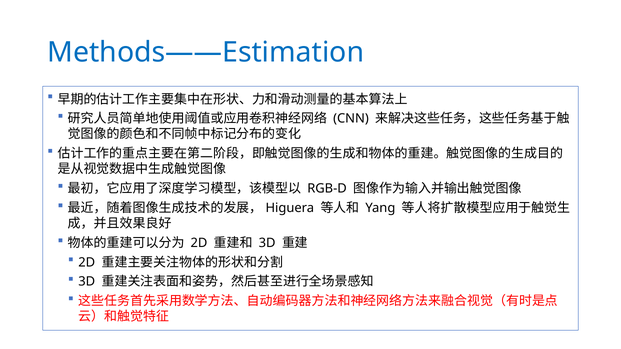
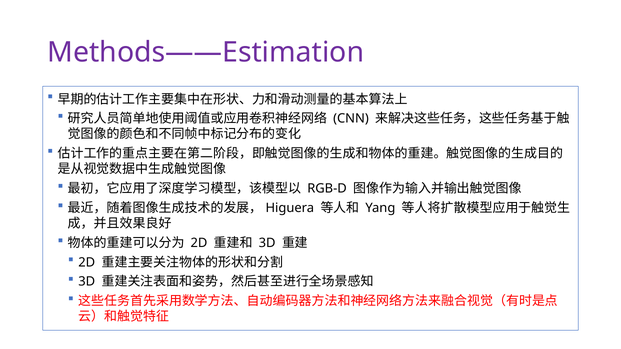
Methods——Estimation colour: blue -> purple (206, 52)
